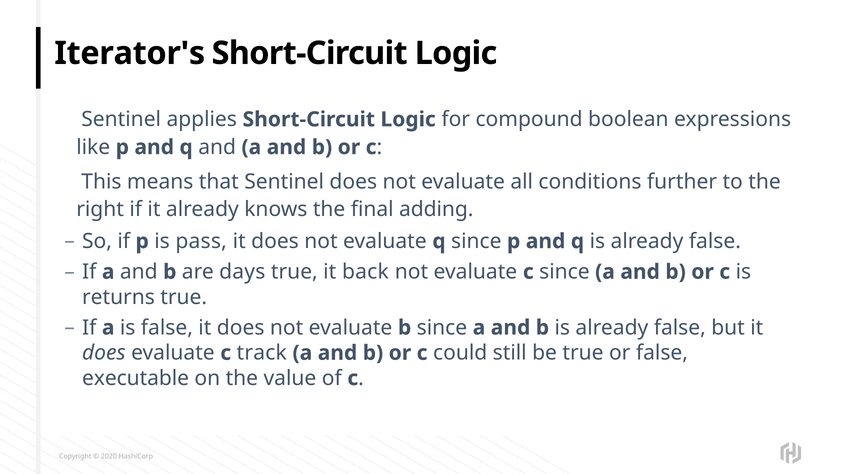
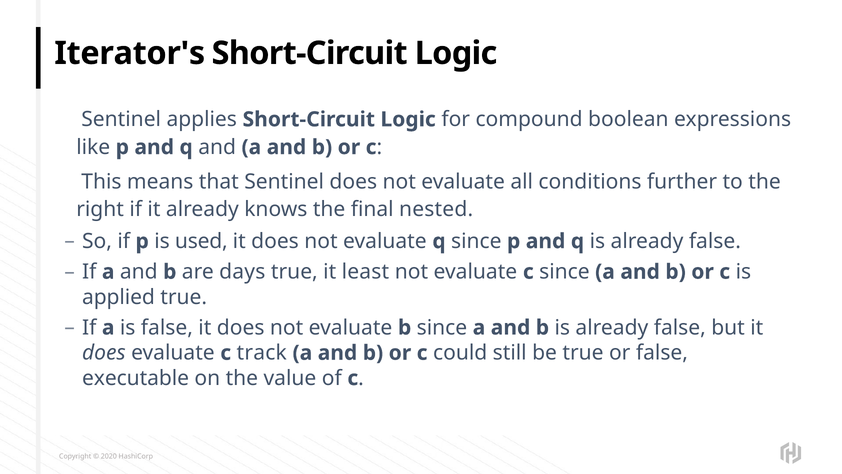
adding: adding -> nested (436, 209)
pass: pass -> used (201, 241)
back: back -> least (365, 272)
returns: returns -> applied (118, 297)
